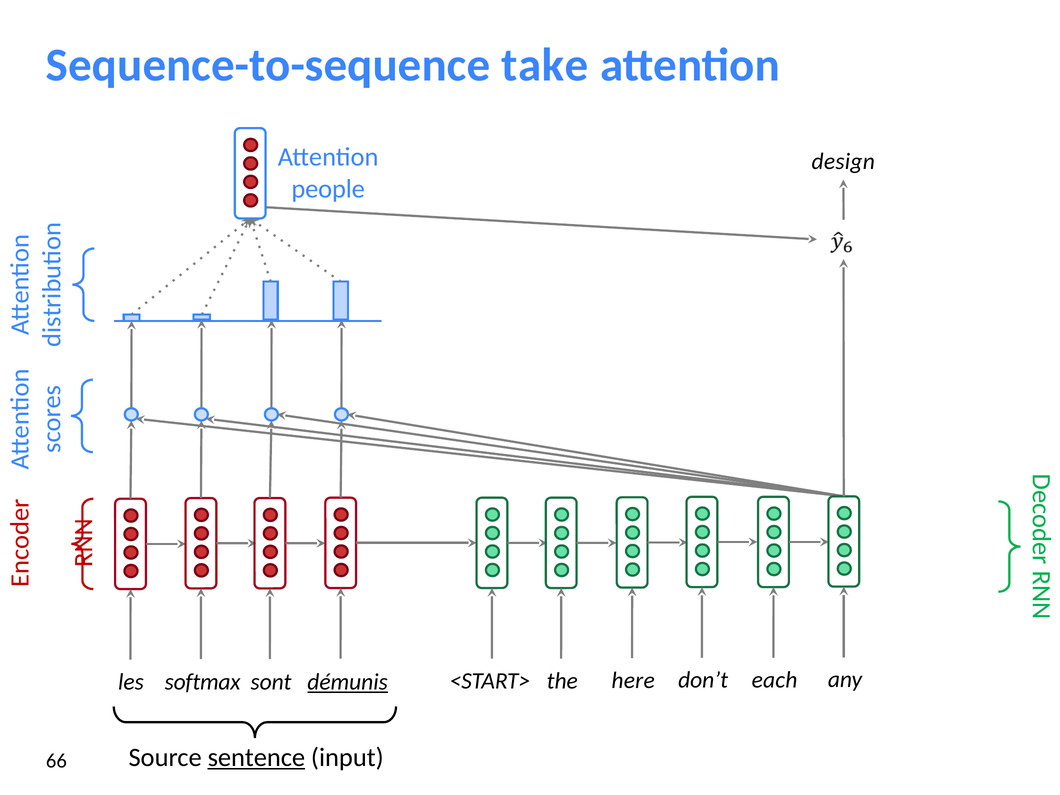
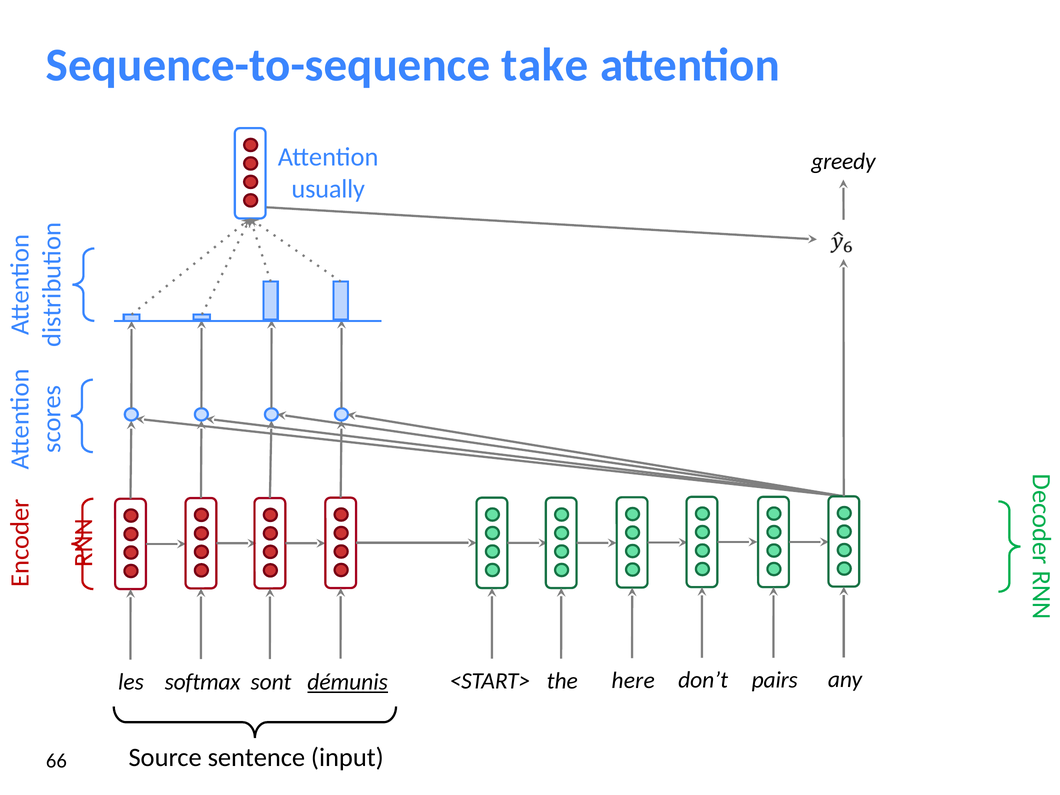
design: design -> greedy (843, 161)
people: people -> usually (328, 189)
each: each -> pairs (775, 680)
sentence underline: present -> none (256, 757)
